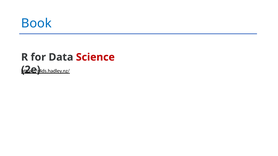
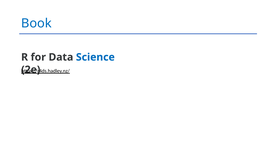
Science colour: red -> blue (95, 57)
